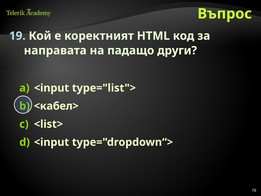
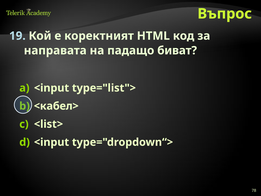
други: други -> биват (177, 50)
